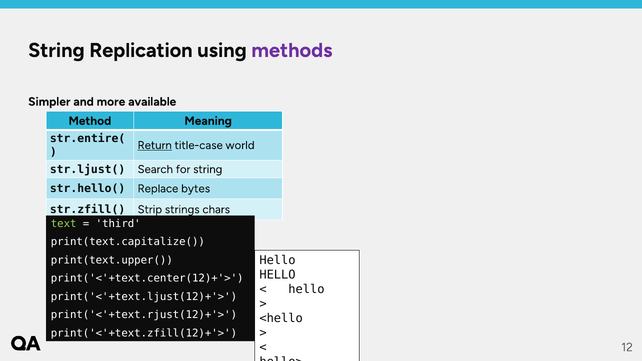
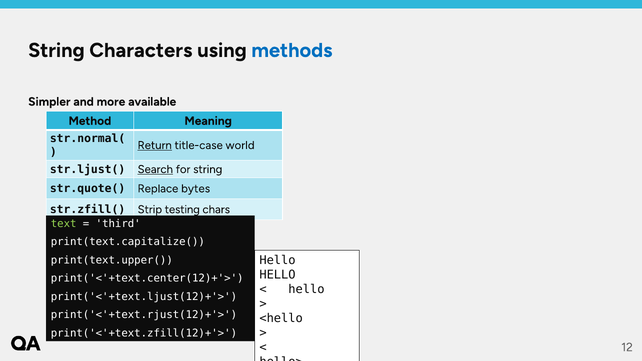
Replication: Replication -> Characters (141, 50)
methods colour: purple -> blue (292, 50)
str.entire(: str.entire( -> str.normal( (88, 139)
Search underline: none -> present (155, 169)
str.hello(: str.hello( -> str.quote( (88, 189)
strings: strings -> testing (182, 210)
